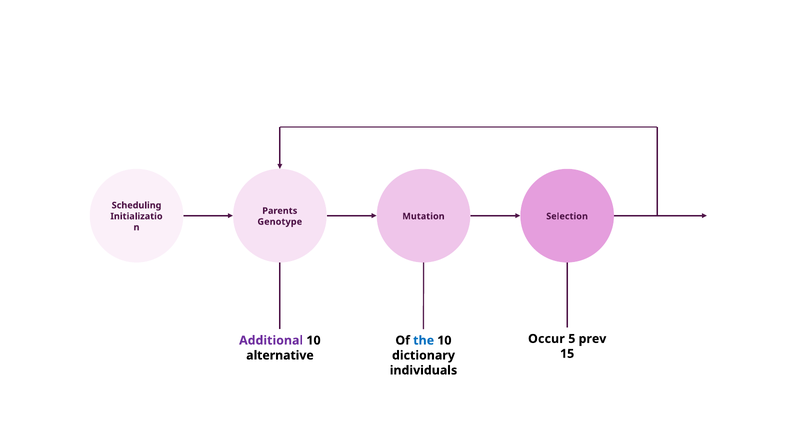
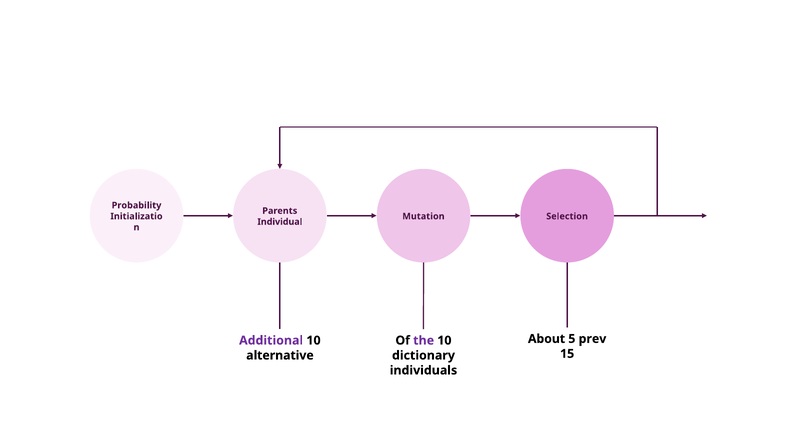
Scheduling: Scheduling -> Probability (137, 205)
Genotype: Genotype -> Individual (280, 222)
Occur: Occur -> About (547, 339)
the colour: blue -> purple (424, 340)
